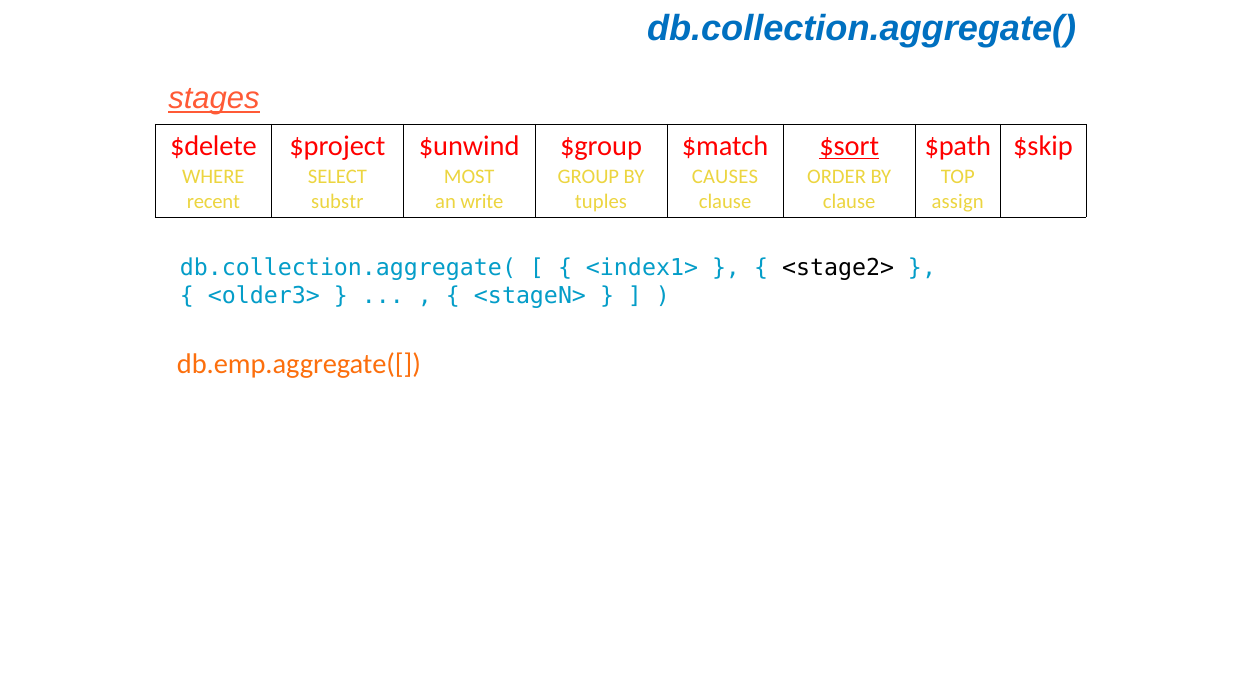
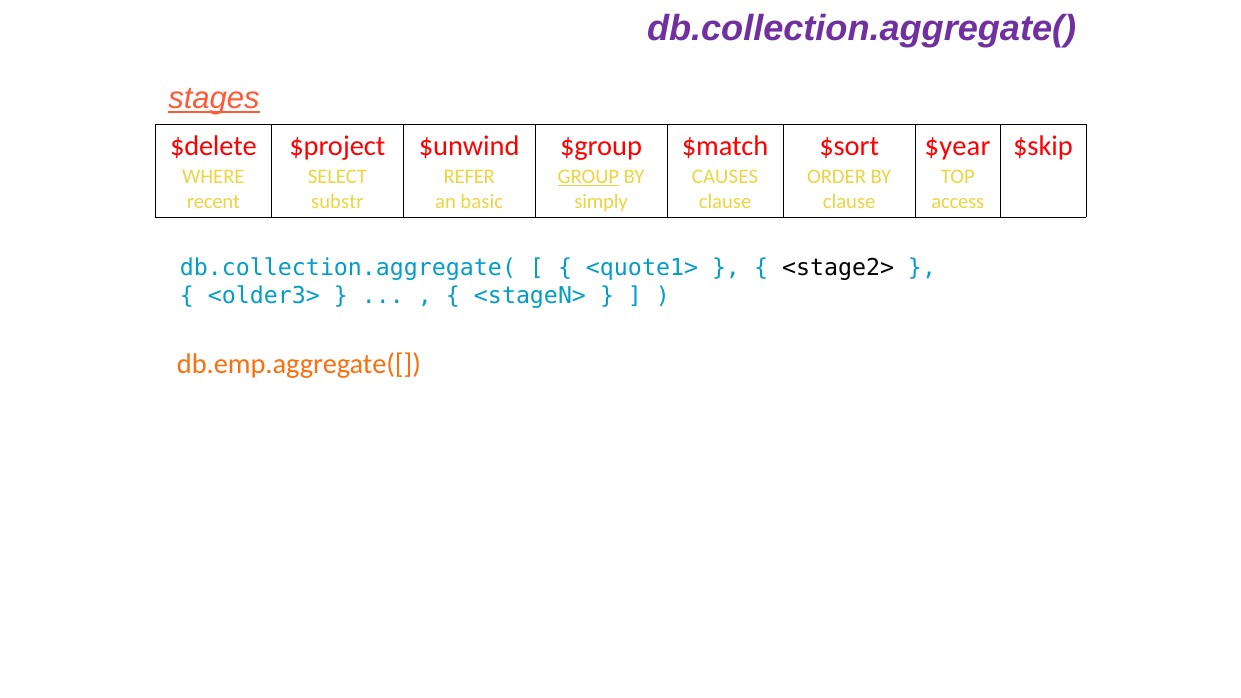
db.collection.aggregate( colour: blue -> purple (862, 29)
$sort underline: present -> none (849, 146)
$path: $path -> $year (958, 146)
MOST: MOST -> REFER (469, 176)
GROUP underline: none -> present (588, 176)
write: write -> basic (482, 202)
tuples: tuples -> simply (601, 202)
assign: assign -> access (958, 202)
<index1>: <index1> -> <quote1> (642, 268)
